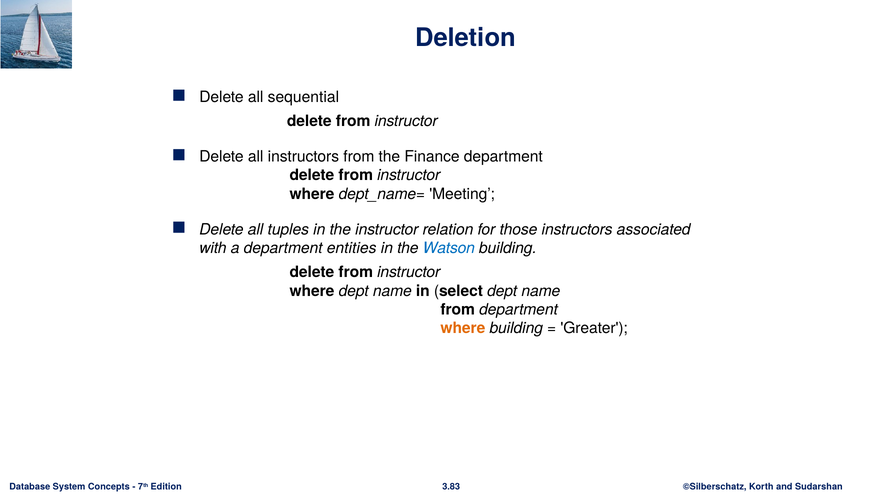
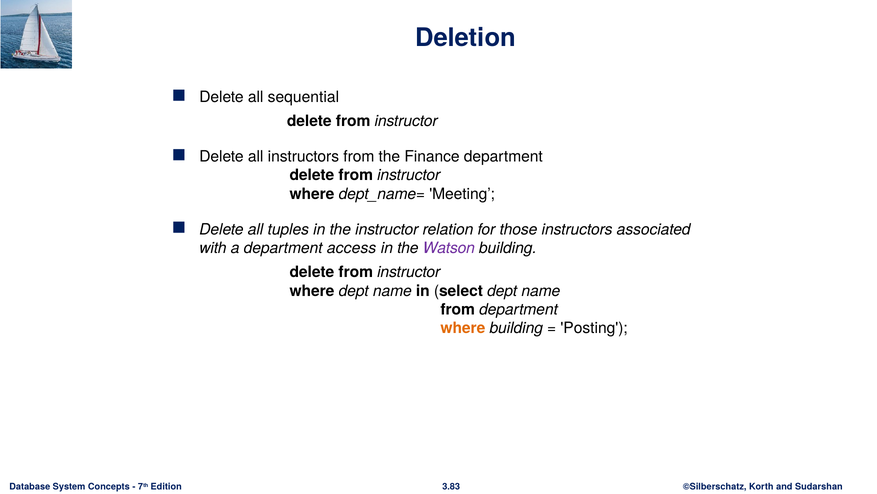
entities: entities -> access (352, 248)
Watson colour: blue -> purple (449, 248)
Greater: Greater -> Posting (594, 328)
